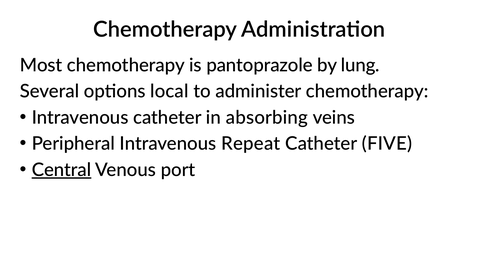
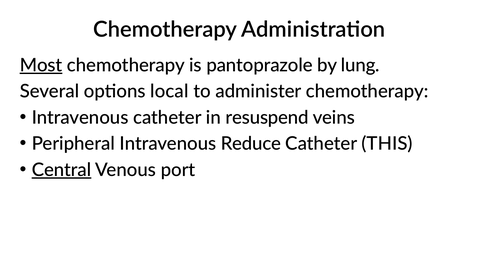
Most underline: none -> present (41, 65)
absorbing: absorbing -> resuspend (267, 118)
Repeat: Repeat -> Reduce (251, 144)
FIVE: FIVE -> THIS (387, 144)
